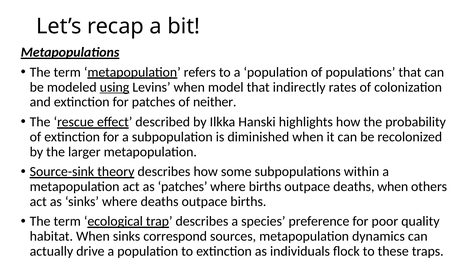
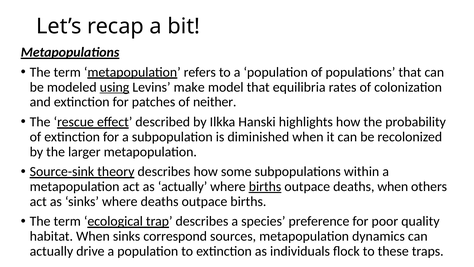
Levins when: when -> make (189, 87)
indirectly: indirectly -> equilibria (299, 87)
as patches: patches -> actually (183, 186)
births underline: none -> present (265, 186)
